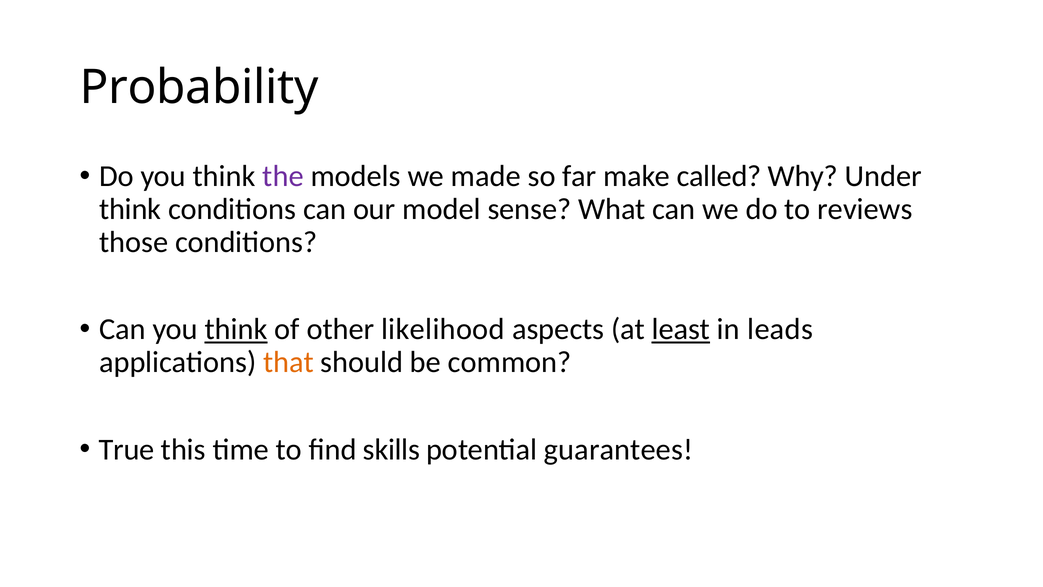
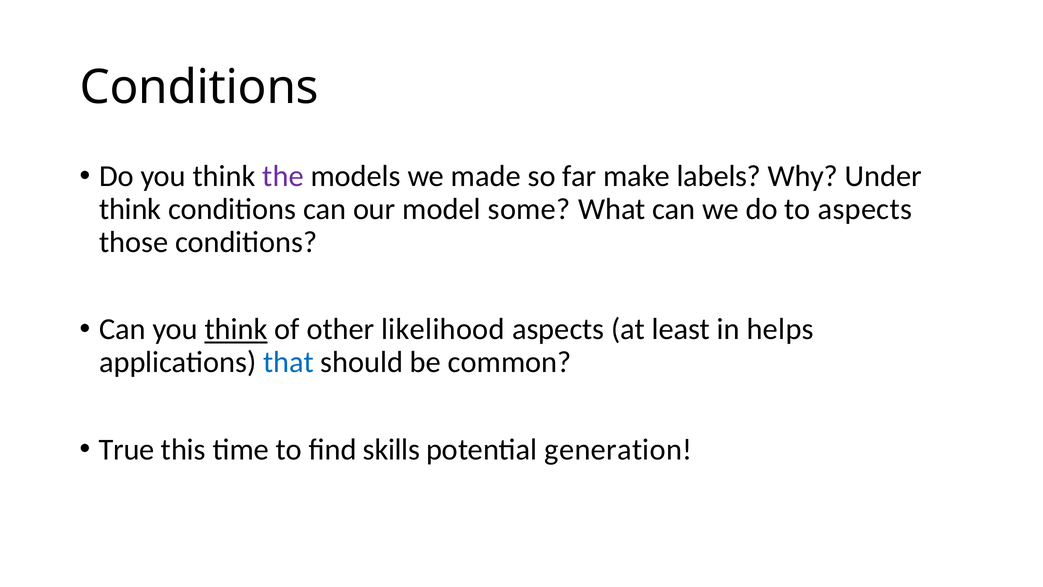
Probability: Probability -> Conditions (199, 88)
called: called -> labels (719, 176)
sense: sense -> some (529, 209)
to reviews: reviews -> aspects (865, 209)
least underline: present -> none (681, 329)
leads: leads -> helps (780, 329)
that colour: orange -> blue (288, 362)
guarantees: guarantees -> generation (618, 449)
